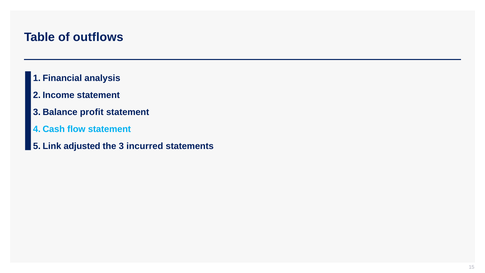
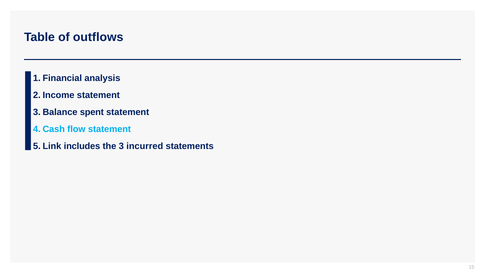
profit: profit -> spent (92, 112)
adjusted: adjusted -> includes (82, 146)
